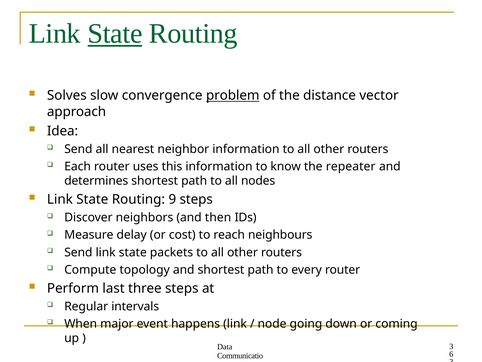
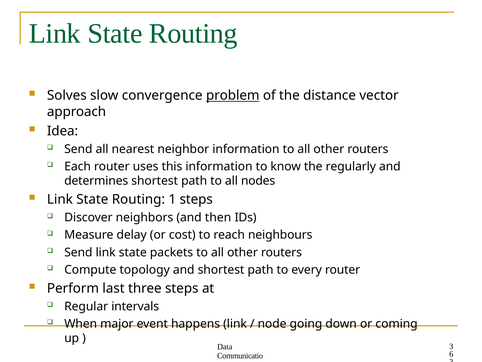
State underline: present -> none (115, 34)
repeater: repeater -> regularly (351, 166)
9: 9 -> 1 (172, 199)
